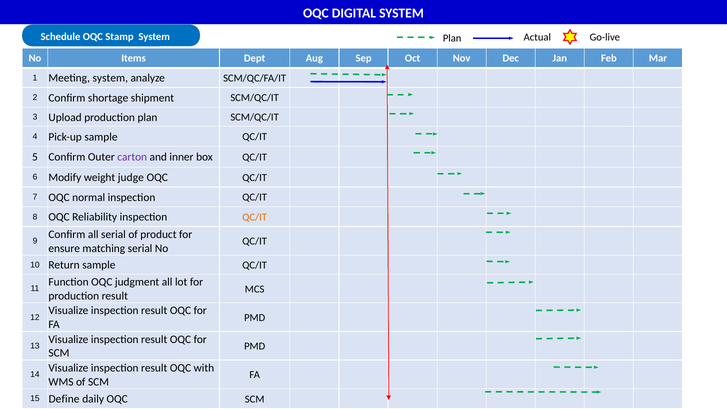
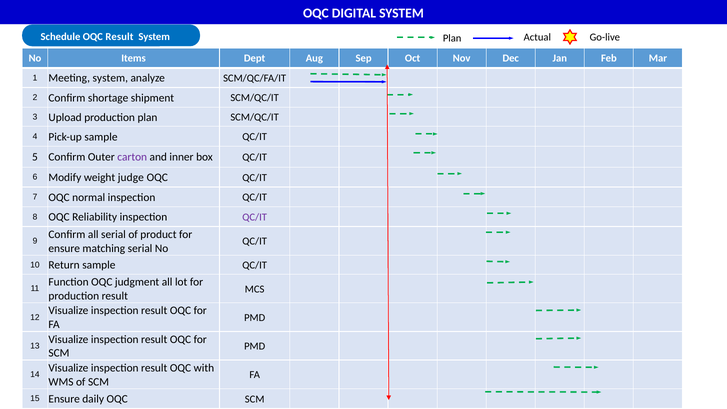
OQC Stamp: Stamp -> Result (119, 37)
QC/IT colour: orange -> purple (255, 217)
15 Define: Define -> Ensure (64, 399)
